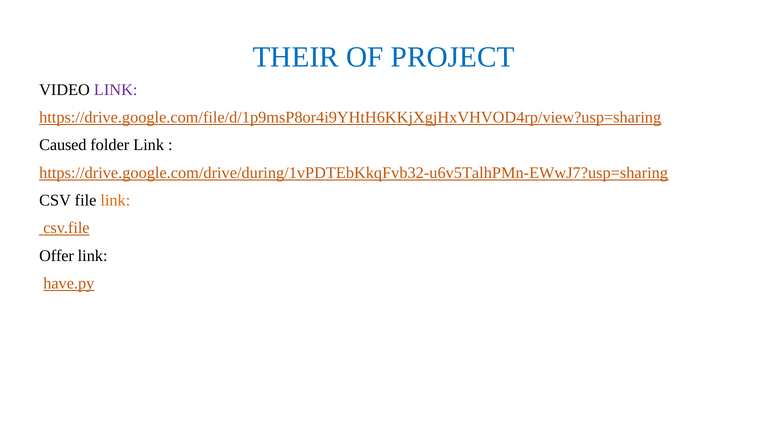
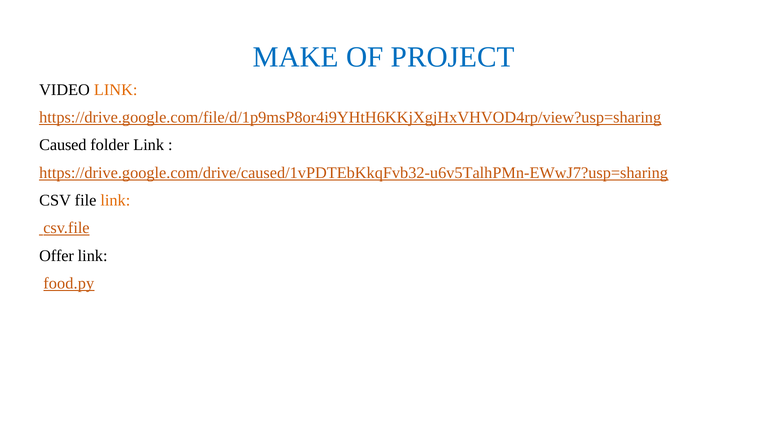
THEIR: THEIR -> MAKE (296, 57)
LINK colour: purple -> orange (116, 90)
https://drive.google.com/drive/during/1vPDTEbKkqFvb32-u6v5TalhPMn-EWwJ7?usp=sharing: https://drive.google.com/drive/during/1vPDTEbKkqFvb32-u6v5TalhPMn-EWwJ7?usp=sharing -> https://drive.google.com/drive/caused/1vPDTEbKkqFvb32-u6v5TalhPMn-EWwJ7?usp=sharing (354, 173)
have.py: have.py -> food.py (69, 284)
